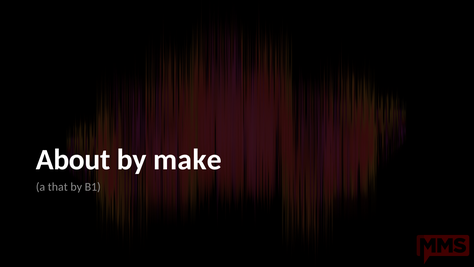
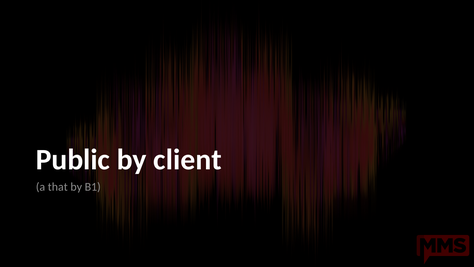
About: About -> Public (73, 159)
make: make -> client (188, 159)
